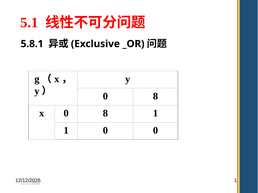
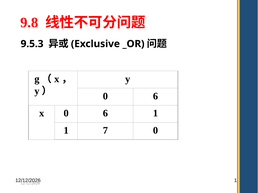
5.1: 5.1 -> 9.8 (29, 23)
5.8.1: 5.8.1 -> 9.5.3 (32, 44)
8: 8 -> 6 (155, 96)
x 0 8: 8 -> 6 (105, 114)
1 0: 0 -> 7 (105, 131)
